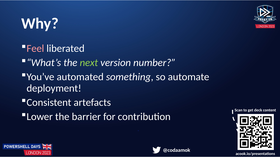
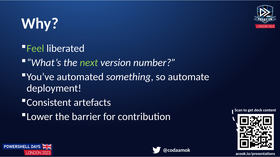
Feel colour: pink -> light green (35, 49)
